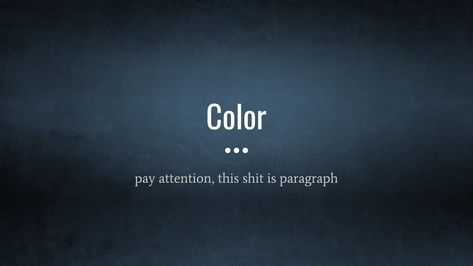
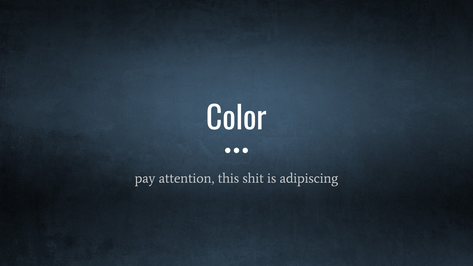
paragraph: paragraph -> adipiscing (309, 178)
